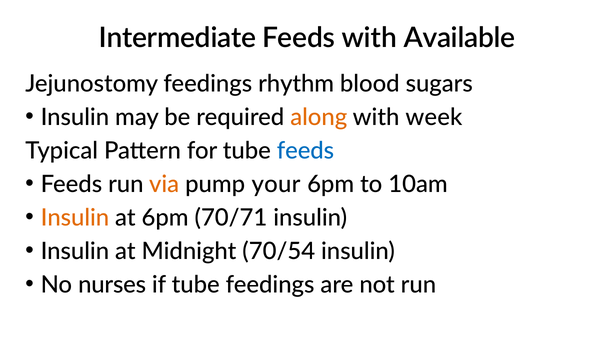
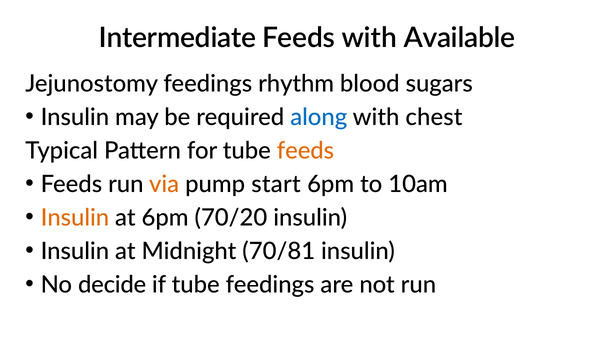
along colour: orange -> blue (319, 117)
week: week -> chest (434, 117)
feeds colour: blue -> orange (305, 151)
your: your -> start (276, 184)
70/71: 70/71 -> 70/20 (231, 218)
70/54: 70/54 -> 70/81 (279, 251)
nurses: nurses -> decide (112, 285)
